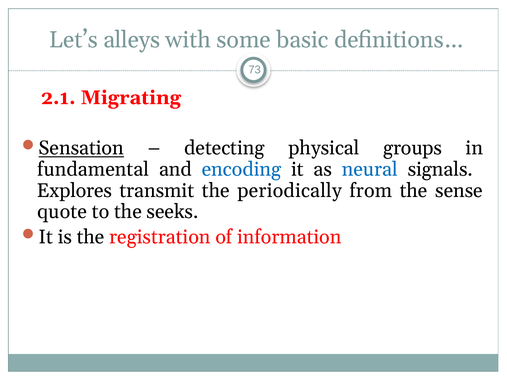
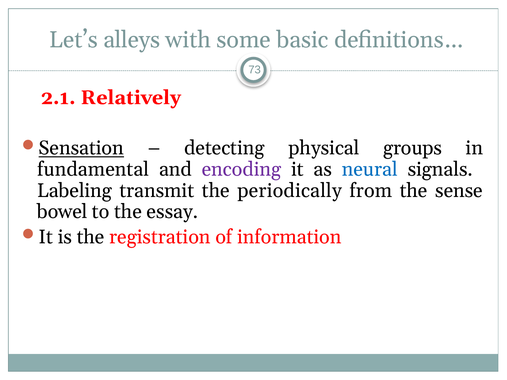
Migrating: Migrating -> Relatively (131, 98)
encoding colour: blue -> purple (242, 169)
Explores: Explores -> Labeling (74, 191)
quote: quote -> bowel (62, 212)
seeks: seeks -> essay (172, 212)
